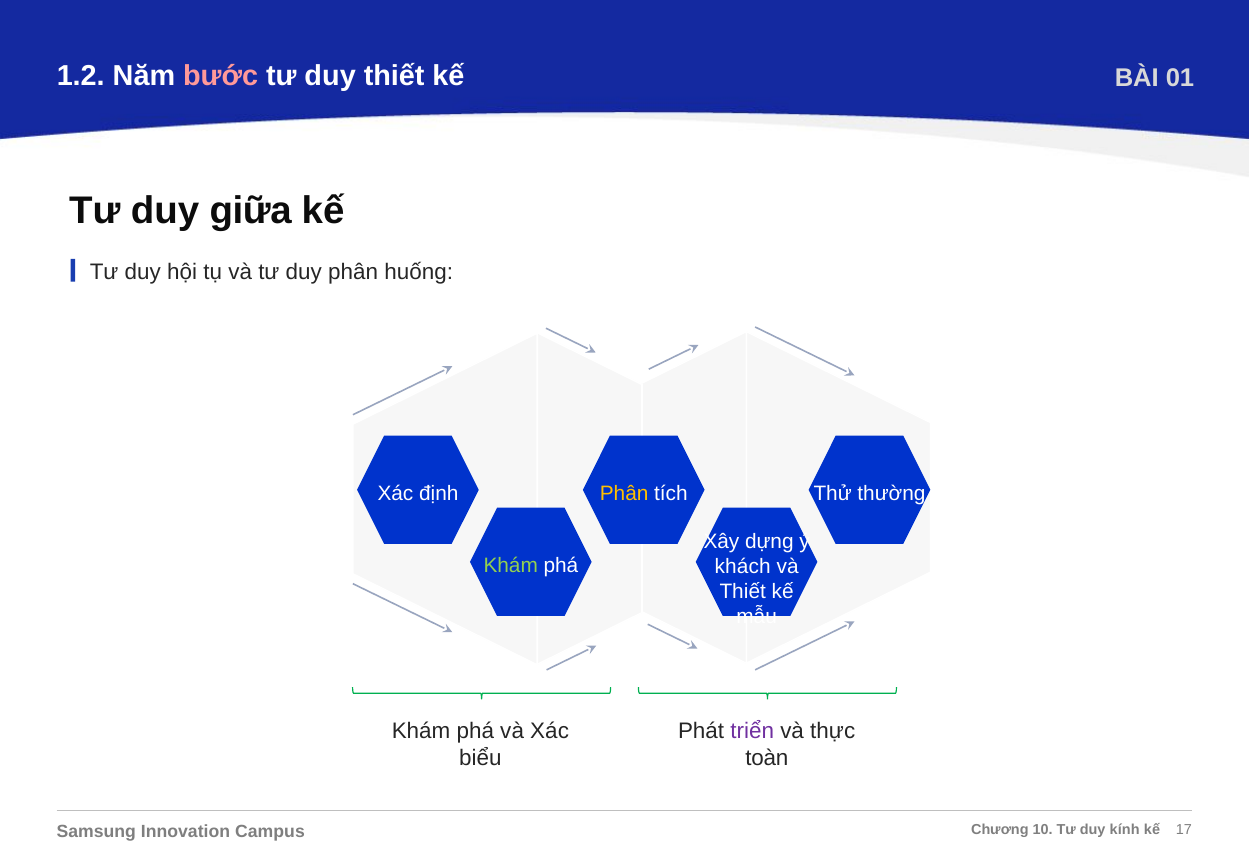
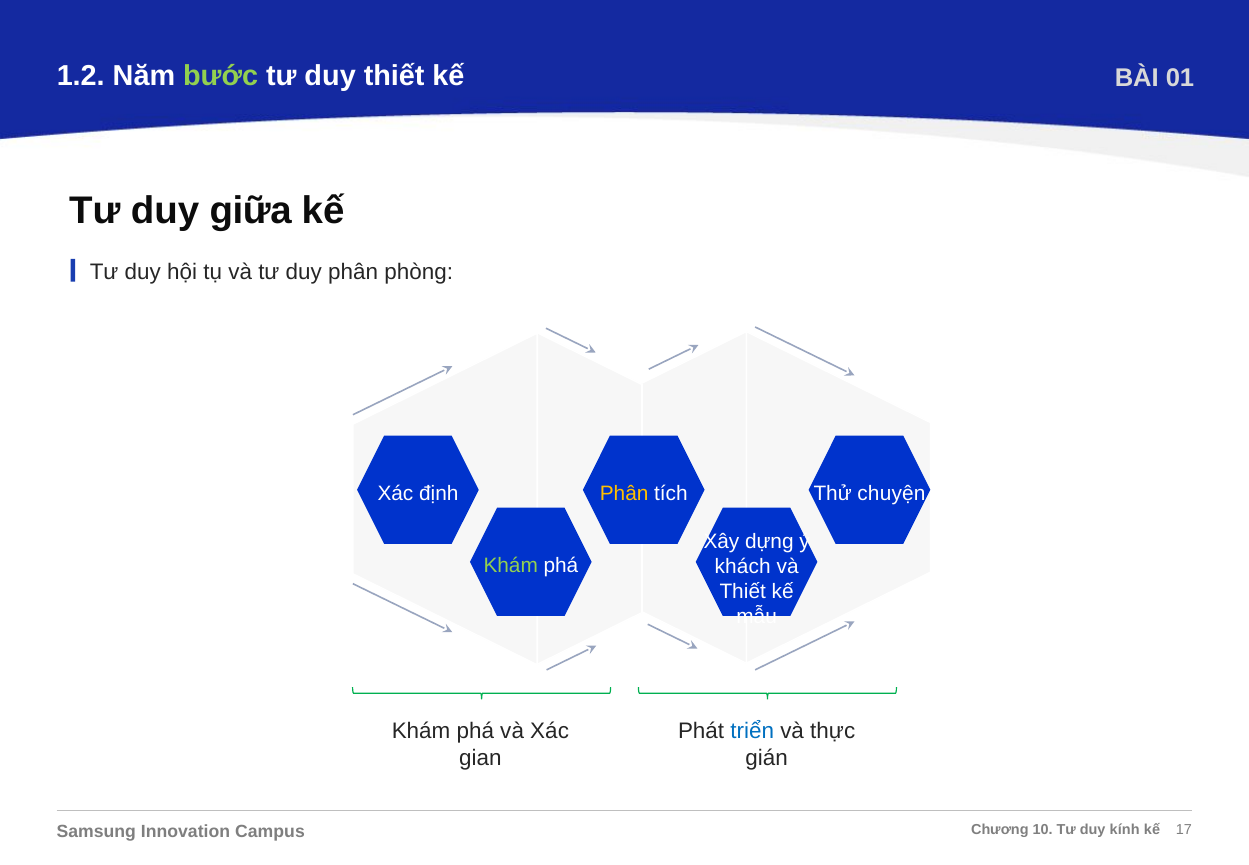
bước colour: pink -> light green (221, 76)
huống: huống -> phòng (419, 273)
thường: thường -> chuyện (891, 493)
triển colour: purple -> blue (752, 731)
biểu: biểu -> gian (480, 758)
toàn: toàn -> gián (767, 758)
